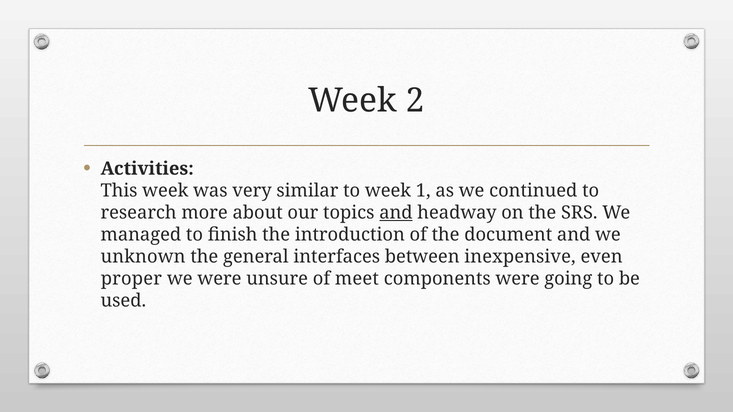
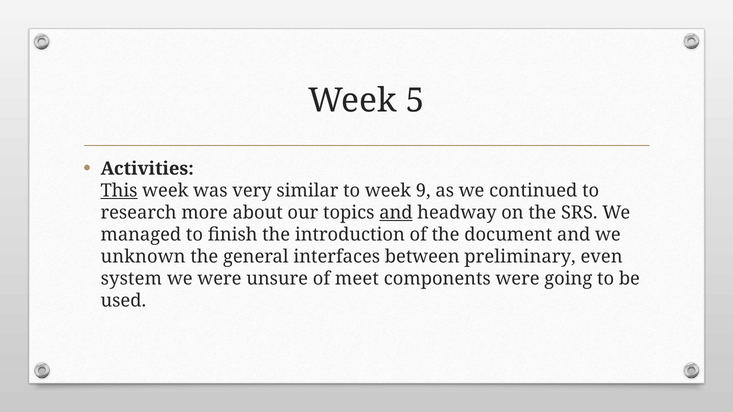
2: 2 -> 5 (415, 101)
This underline: none -> present (119, 191)
1: 1 -> 9 (423, 191)
inexpensive: inexpensive -> preliminary (520, 257)
proper: proper -> system (131, 279)
